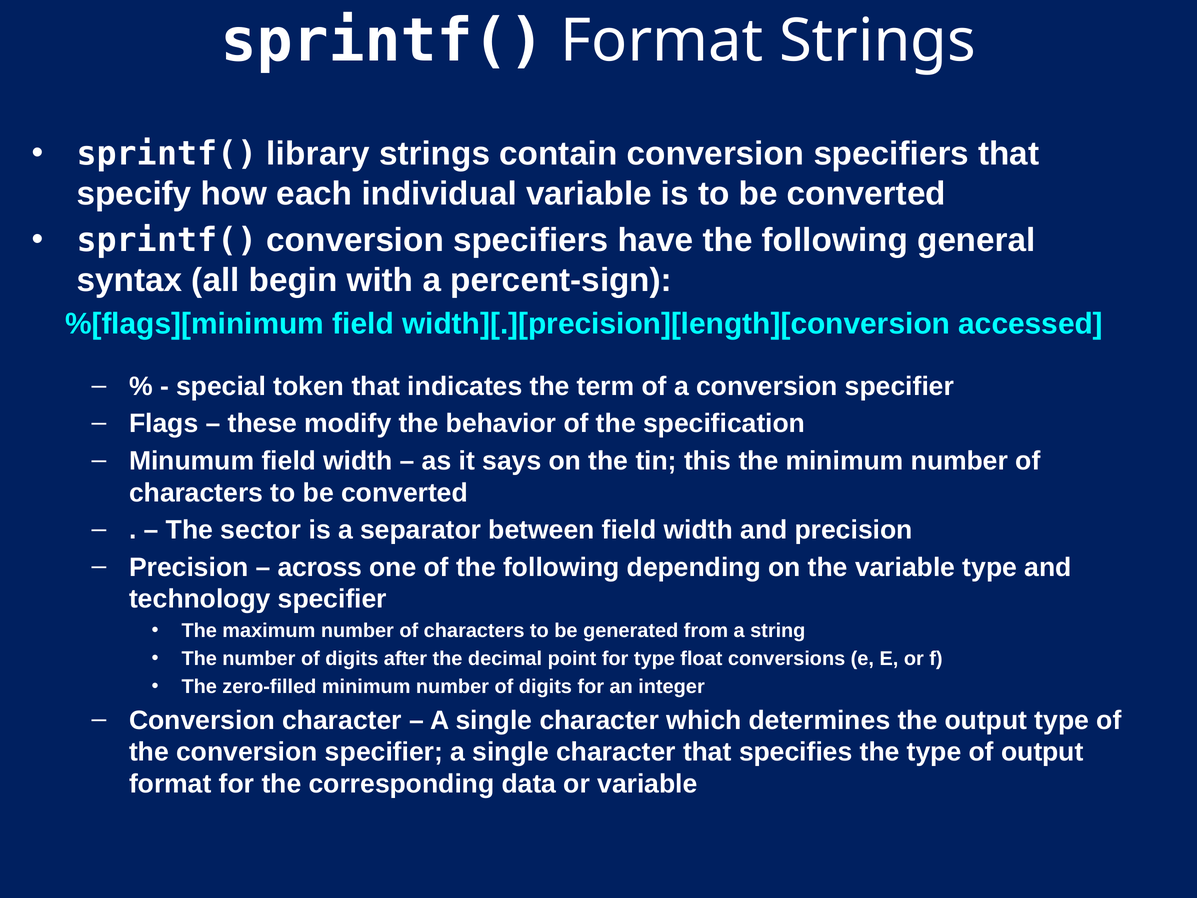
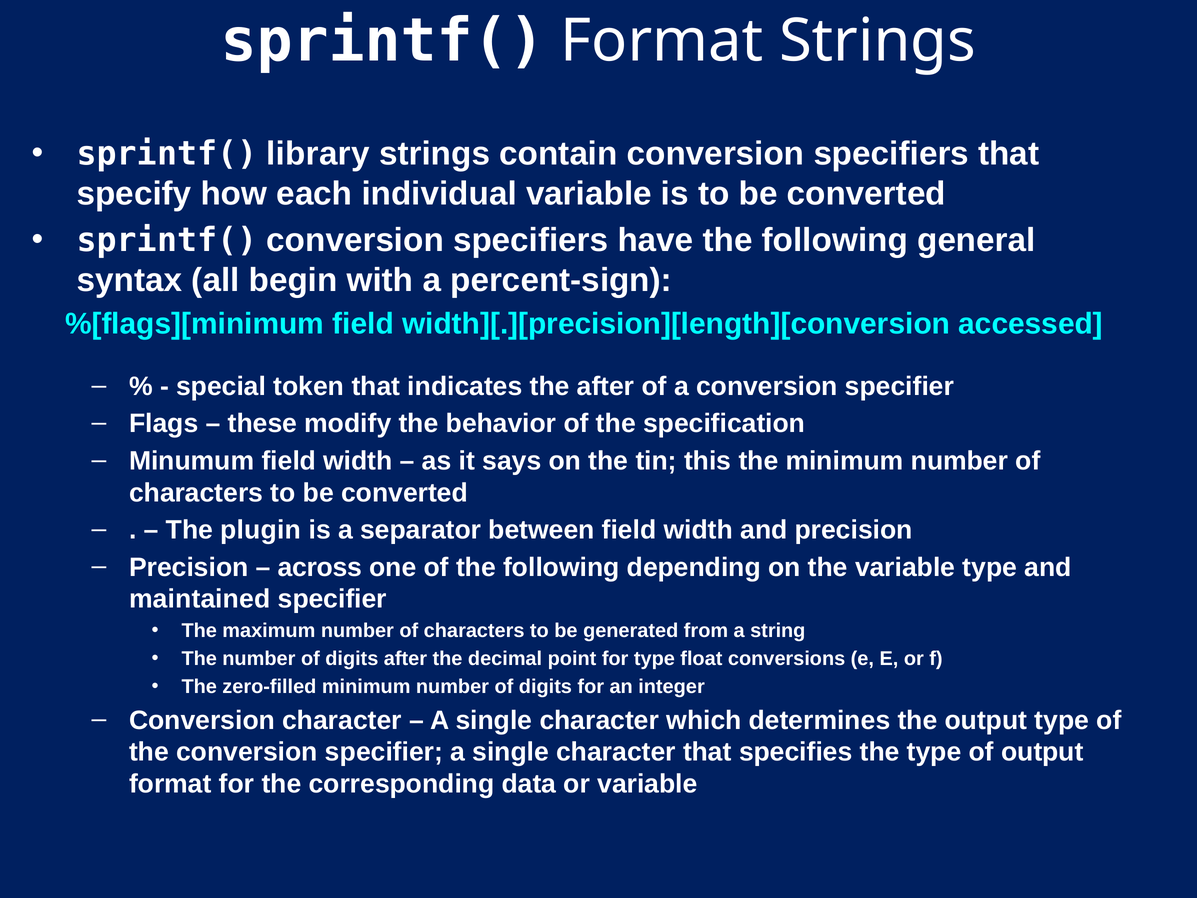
the term: term -> after (606, 386)
sector: sector -> plugin (261, 530)
technology: technology -> maintained (200, 599)
